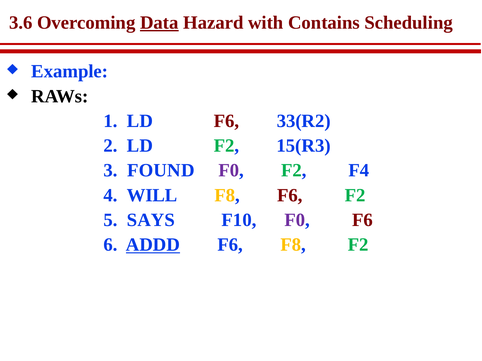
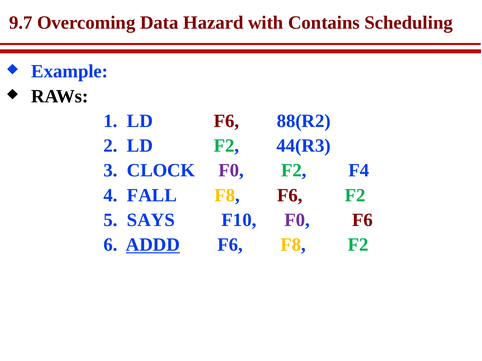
3.6: 3.6 -> 9.7 (21, 23)
Data underline: present -> none (159, 23)
33(R2: 33(R2 -> 88(R2 (304, 121)
15(R3: 15(R3 -> 44(R3 (304, 146)
FOUND: FOUND -> CLOCK (161, 171)
WILL: WILL -> FALL (152, 195)
